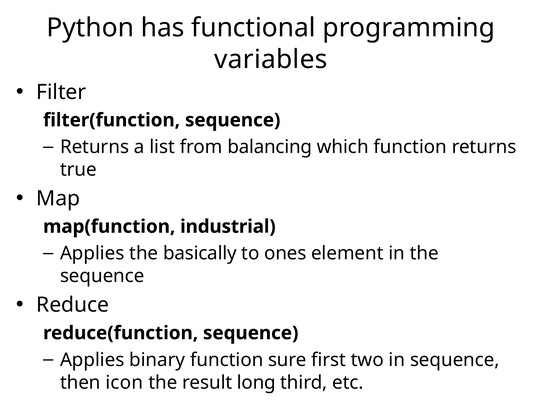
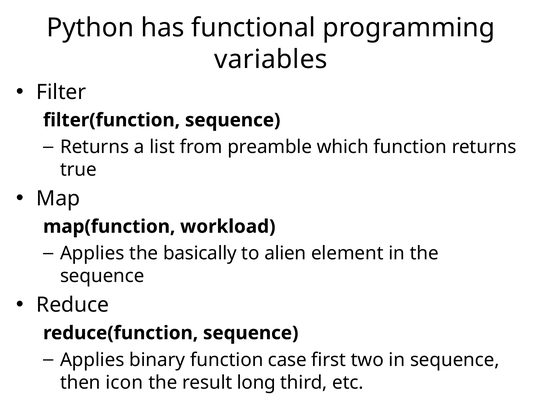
balancing: balancing -> preamble (270, 147)
industrial: industrial -> workload (228, 226)
ones: ones -> alien (285, 253)
sure: sure -> case (287, 359)
